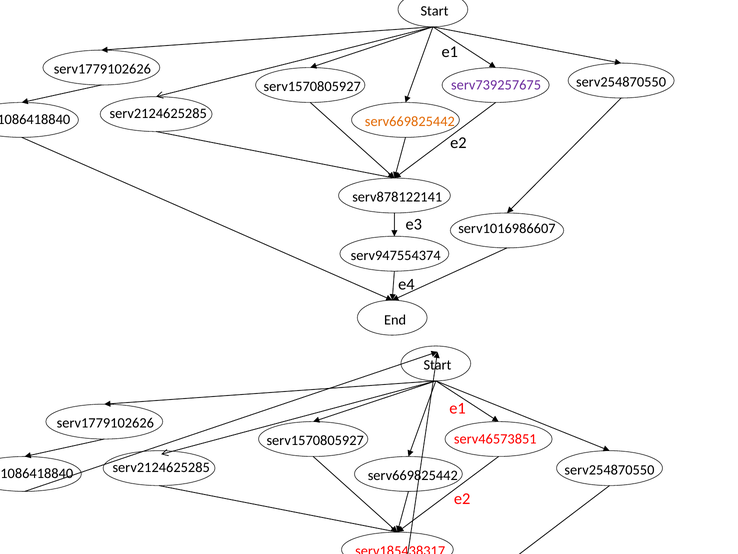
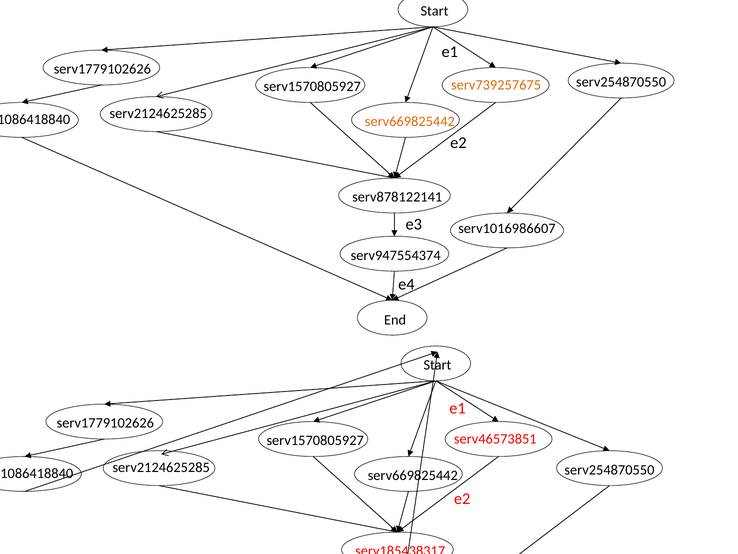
serv739257675 colour: purple -> orange (496, 85)
